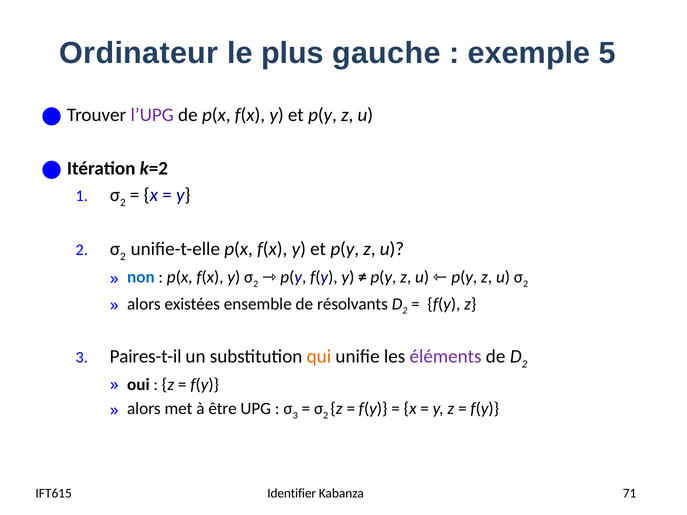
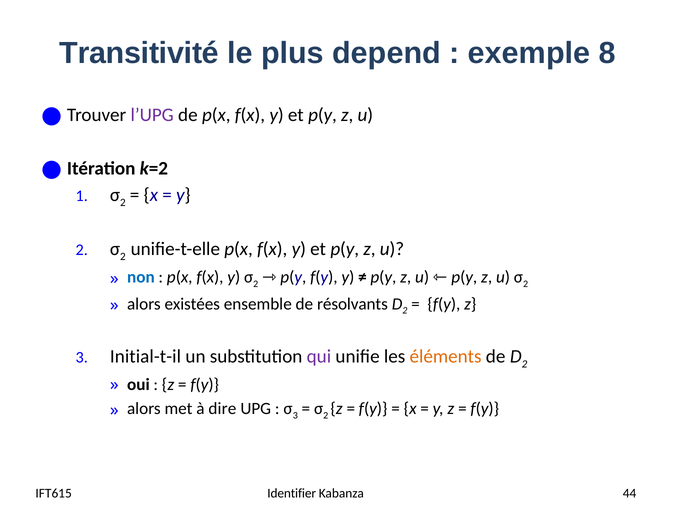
Ordinateur: Ordinateur -> Transitivité (139, 53)
gauche: gauche -> depend (387, 53)
5: 5 -> 8 (607, 53)
Paires-t-il: Paires-t-il -> Initial-t-il (145, 357)
qui colour: orange -> purple (319, 357)
éléments colour: purple -> orange (446, 357)
être: être -> dire (222, 409)
71: 71 -> 44 (630, 493)
